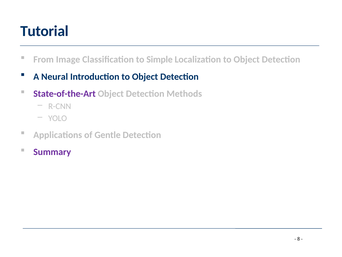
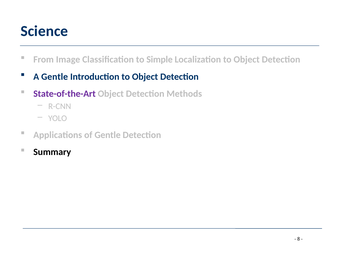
Tutorial: Tutorial -> Science (44, 31)
A Neural: Neural -> Gentle (55, 76)
Summary colour: purple -> black (52, 152)
